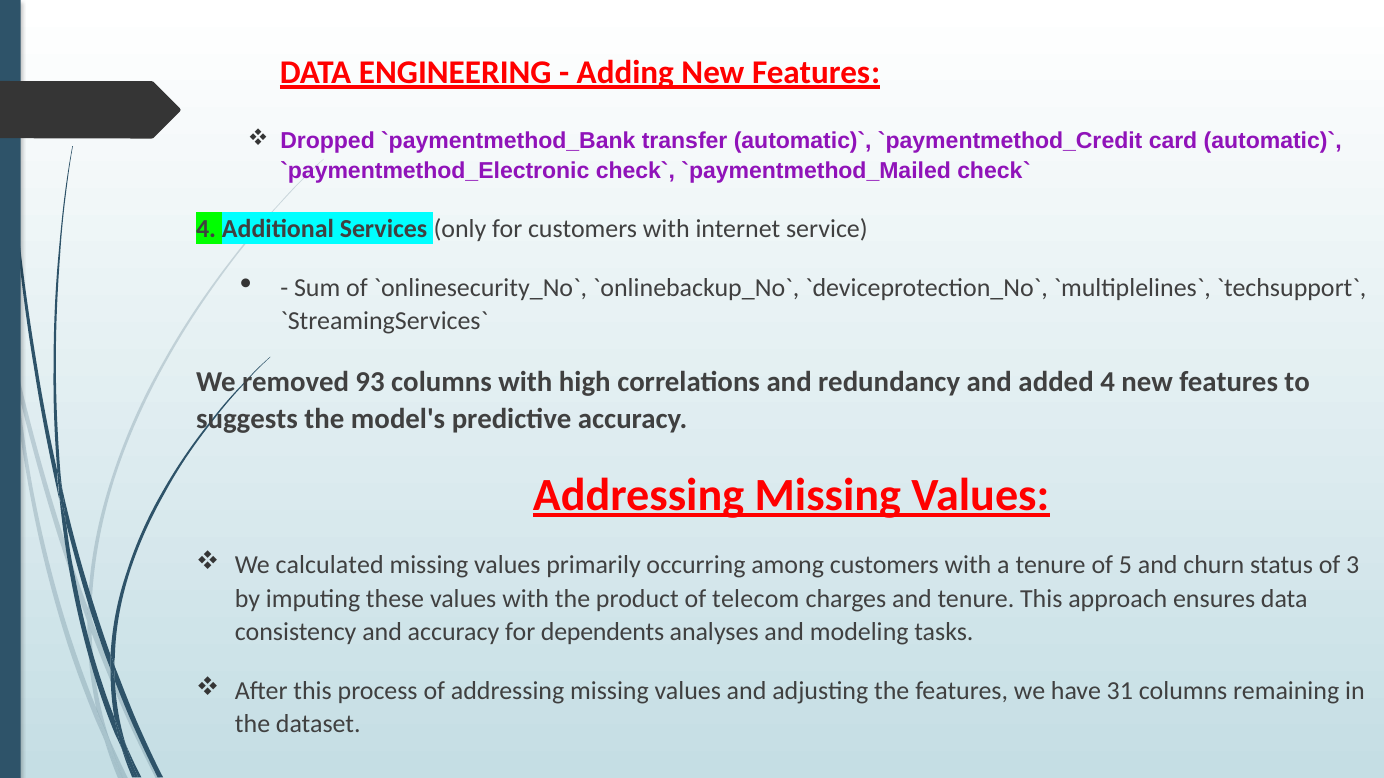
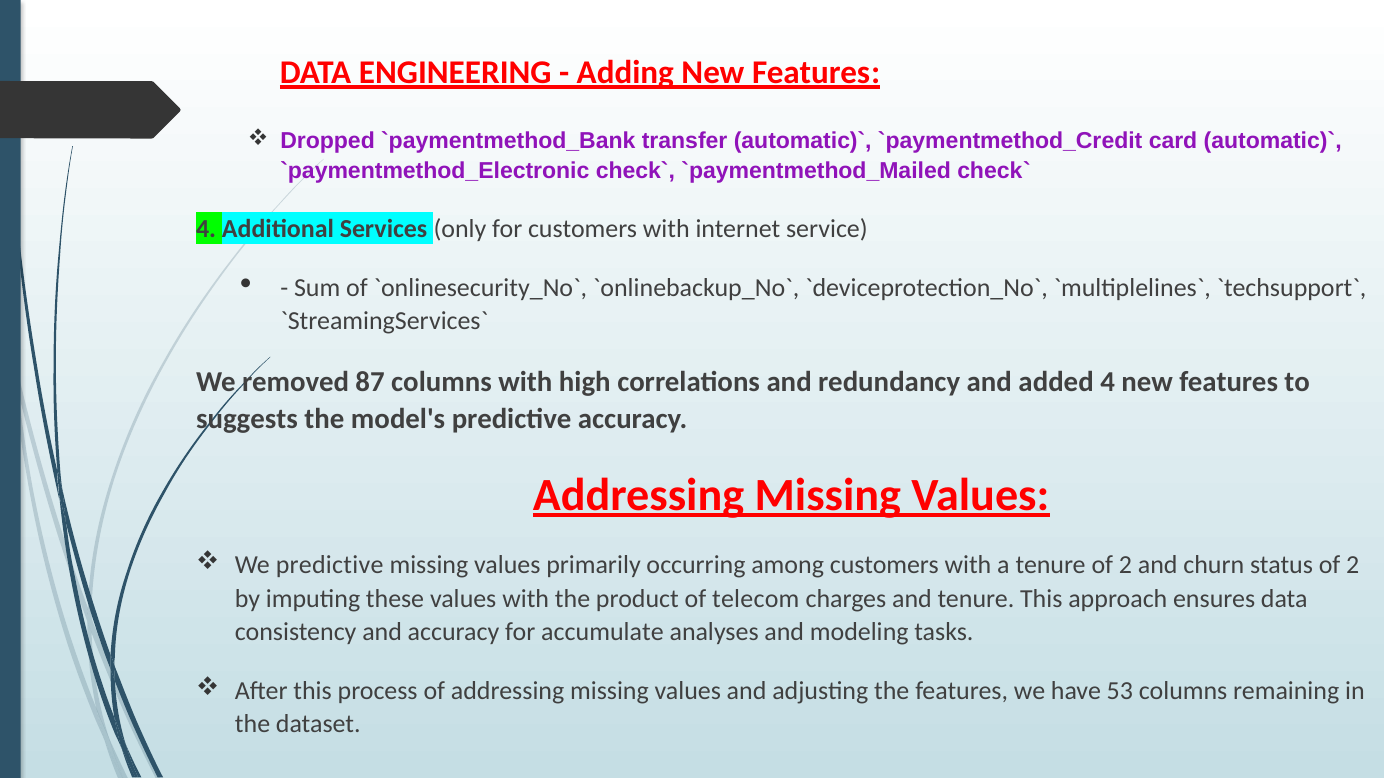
93: 93 -> 87 (370, 383)
We calculated: calculated -> predictive (330, 566)
tenure of 5: 5 -> 2 (1125, 566)
status of 3: 3 -> 2 (1353, 566)
dependents: dependents -> accumulate (602, 632)
31: 31 -> 53 (1120, 691)
